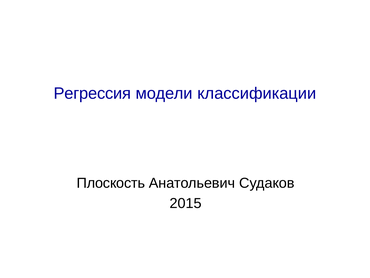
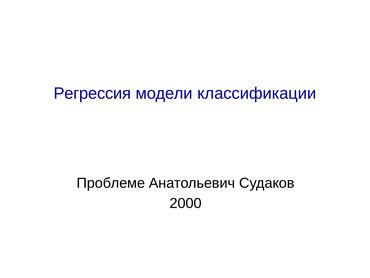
Плоскость: Плоскость -> Проблеме (111, 183)
2015: 2015 -> 2000 (186, 203)
